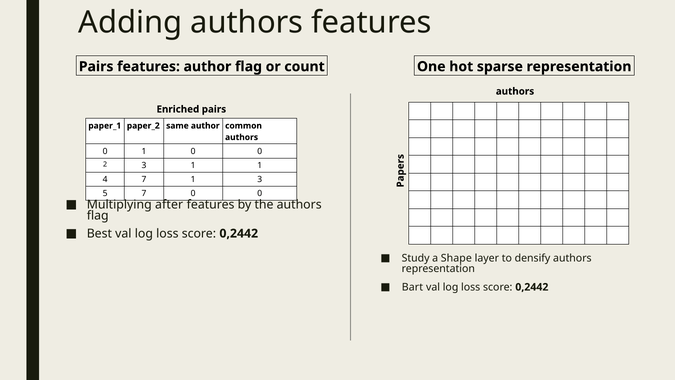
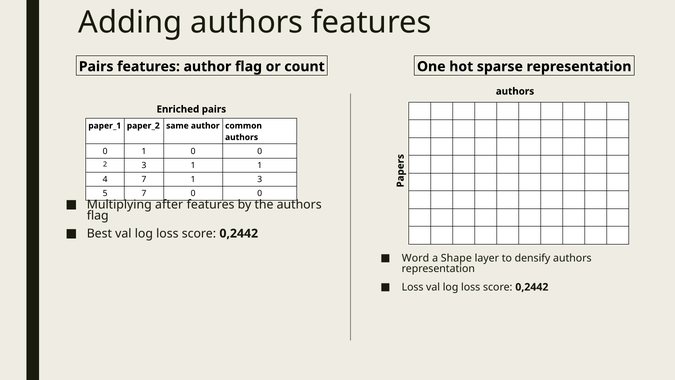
Study: Study -> Word (416, 258)
Bart: Bart -> Loss (413, 287)
